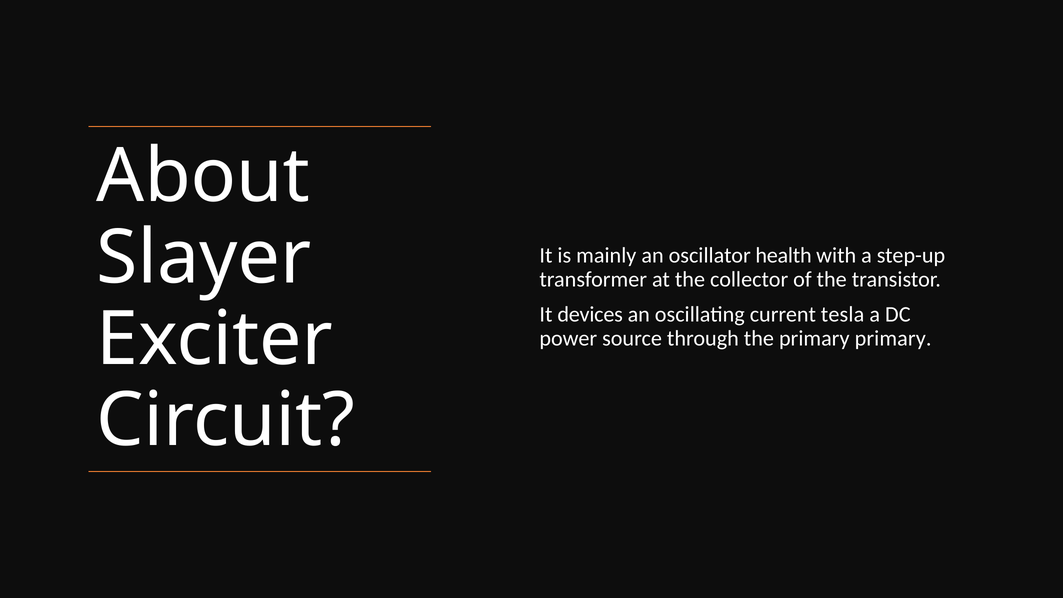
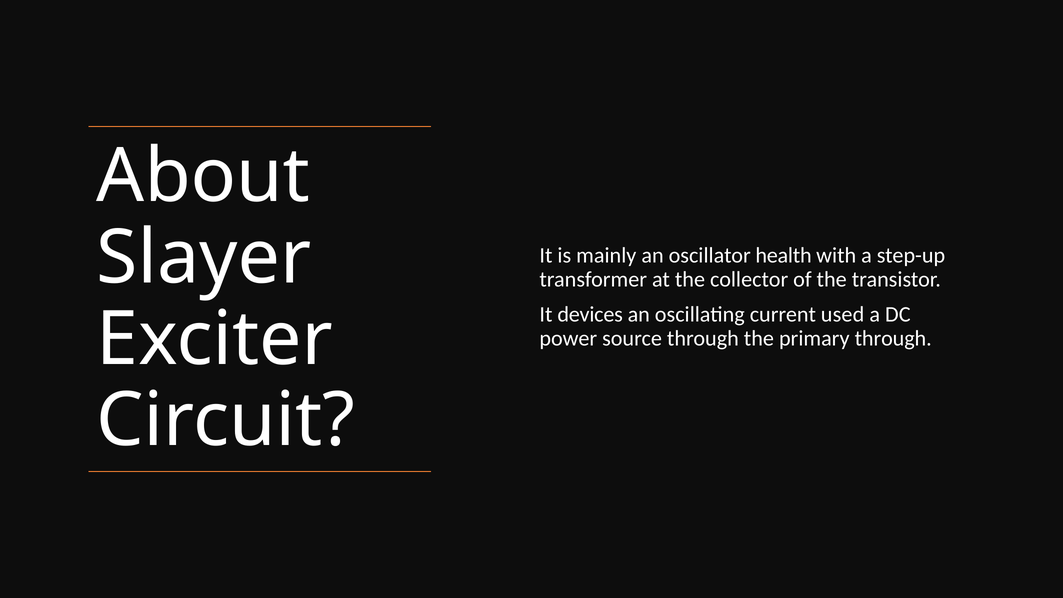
tesla: tesla -> used (843, 314)
primary primary: primary -> through (893, 338)
